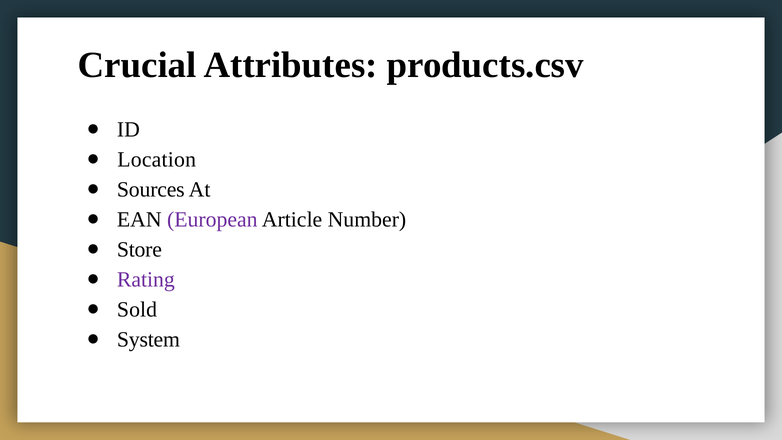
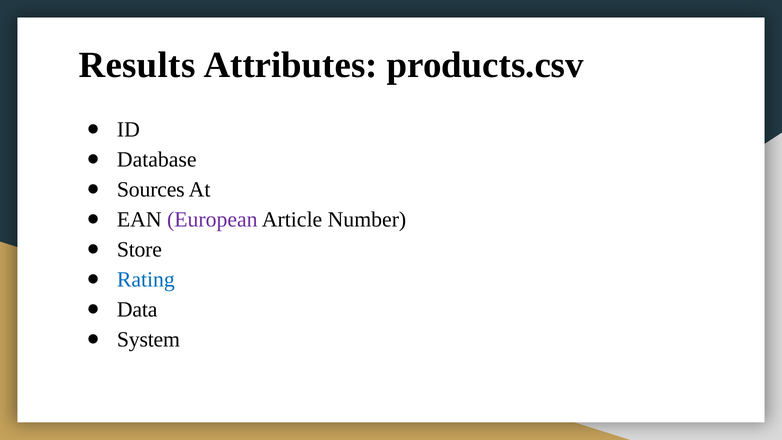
Crucial: Crucial -> Results (137, 65)
Location: Location -> Database (157, 160)
Rating colour: purple -> blue (146, 279)
Sold: Sold -> Data (137, 309)
